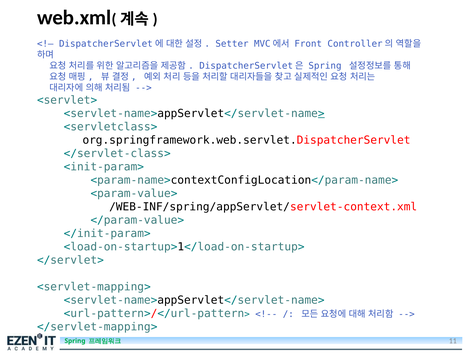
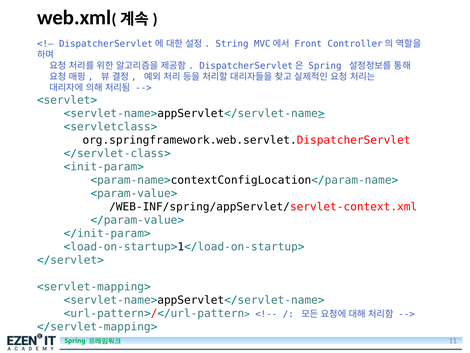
Setter: Setter -> String (232, 44)
